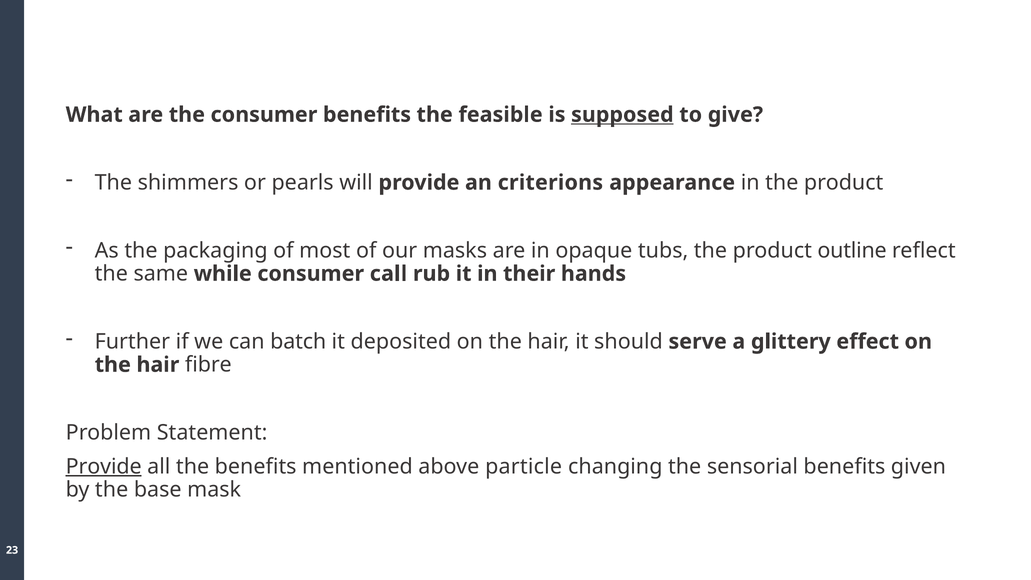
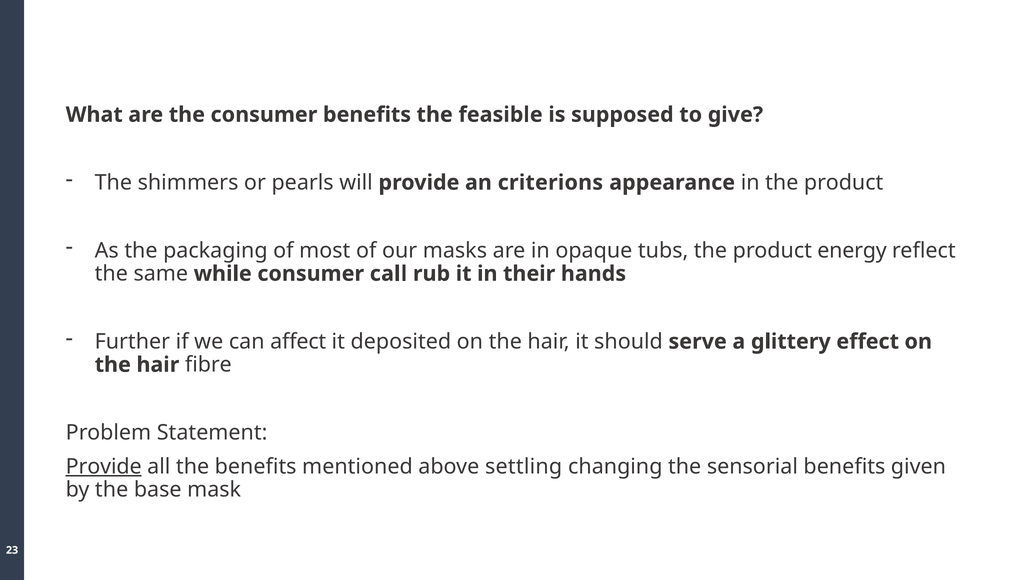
supposed underline: present -> none (622, 115)
outline: outline -> energy (852, 250)
batch: batch -> affect (298, 342)
particle: particle -> settling (524, 467)
